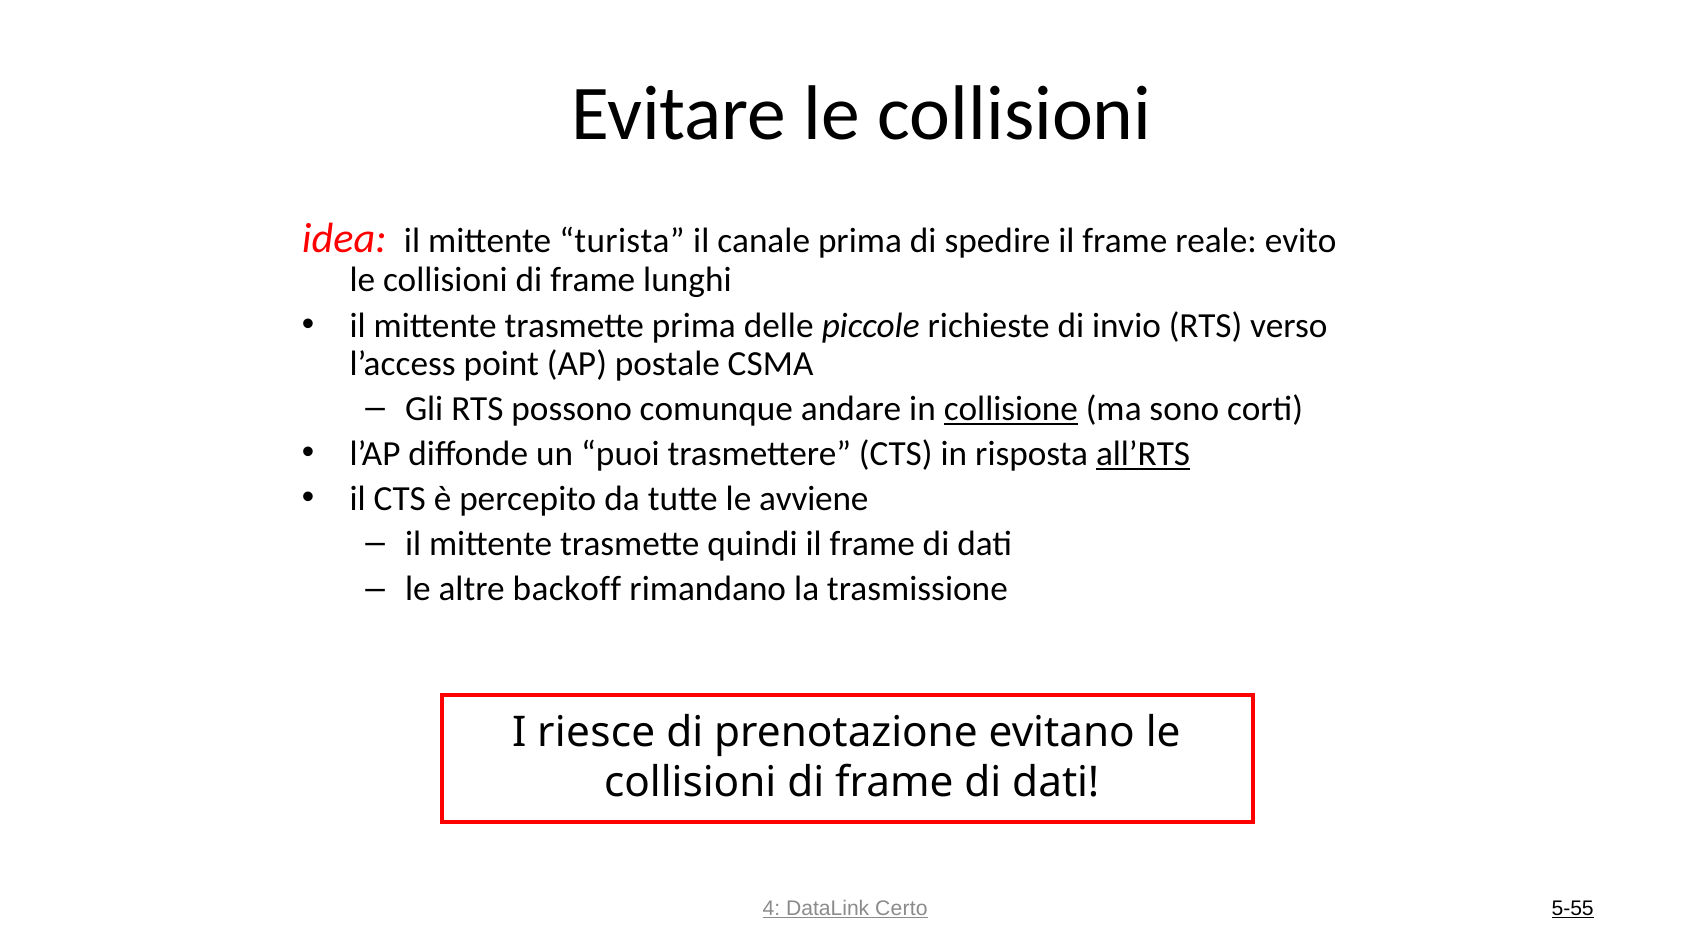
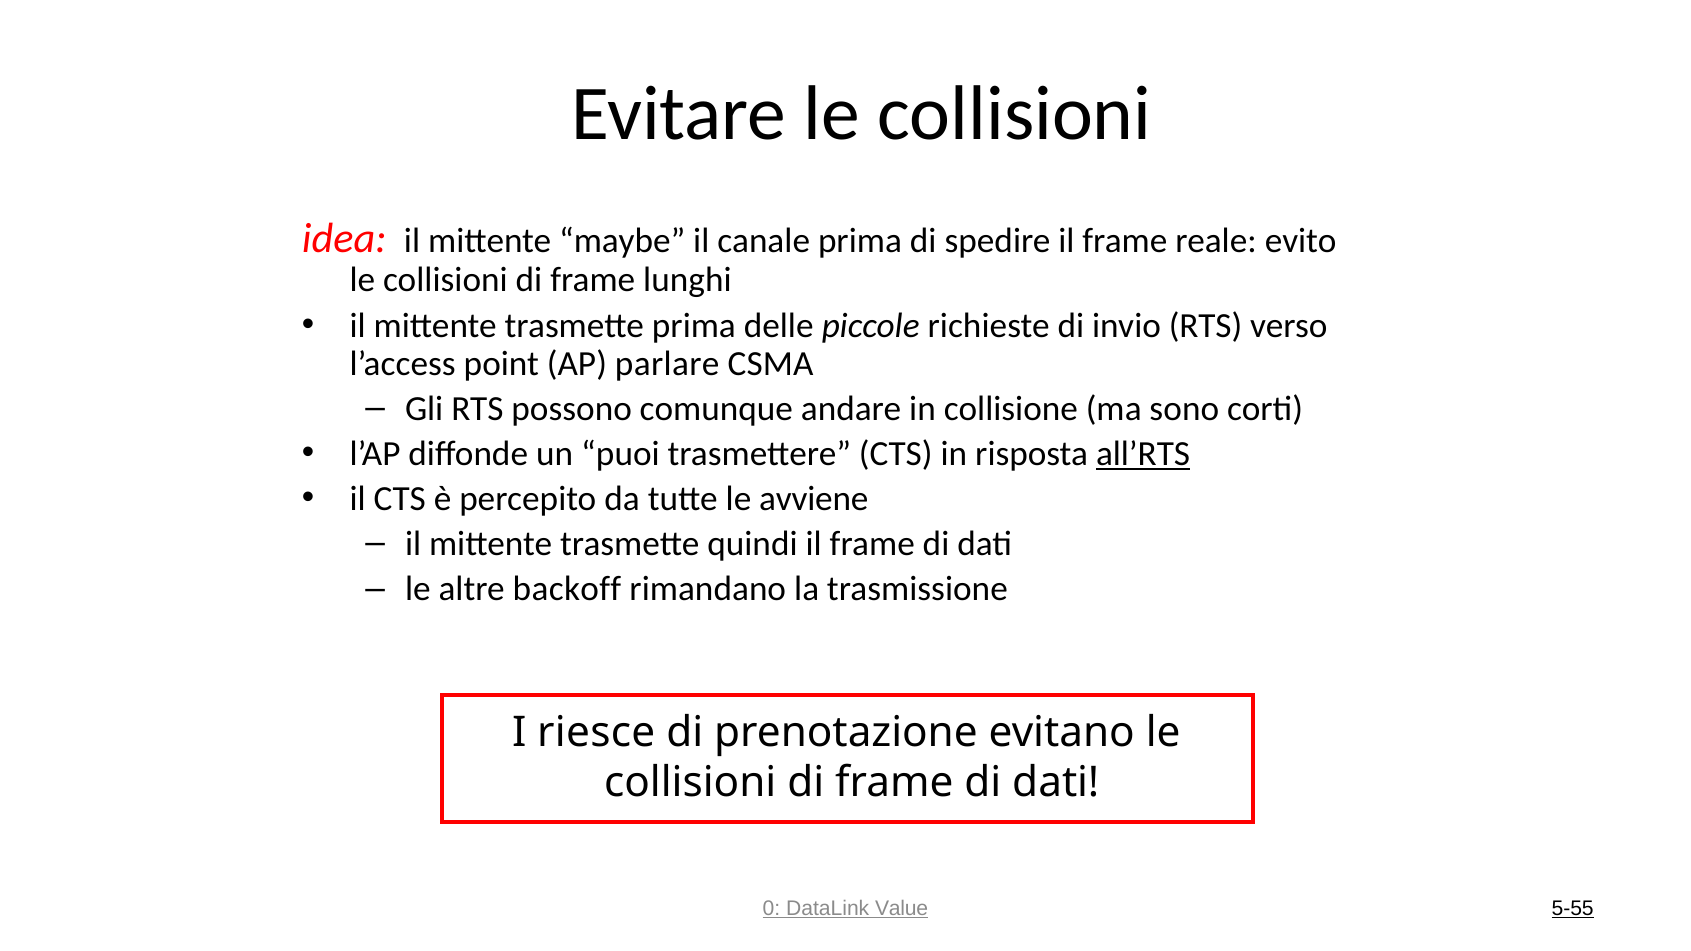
turista: turista -> maybe (622, 241)
postale: postale -> parlare (667, 364)
collisione underline: present -> none (1011, 409)
4: 4 -> 0 (771, 908)
Certo: Certo -> Value (902, 908)
